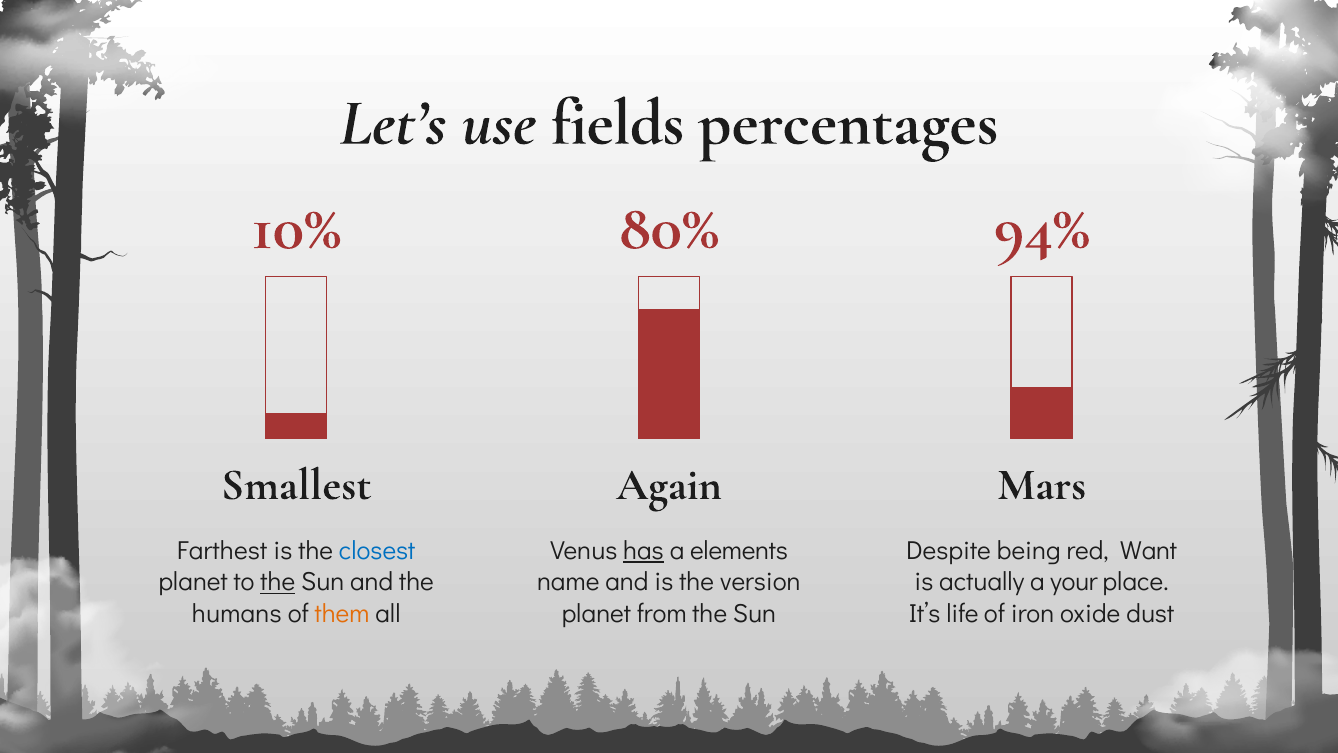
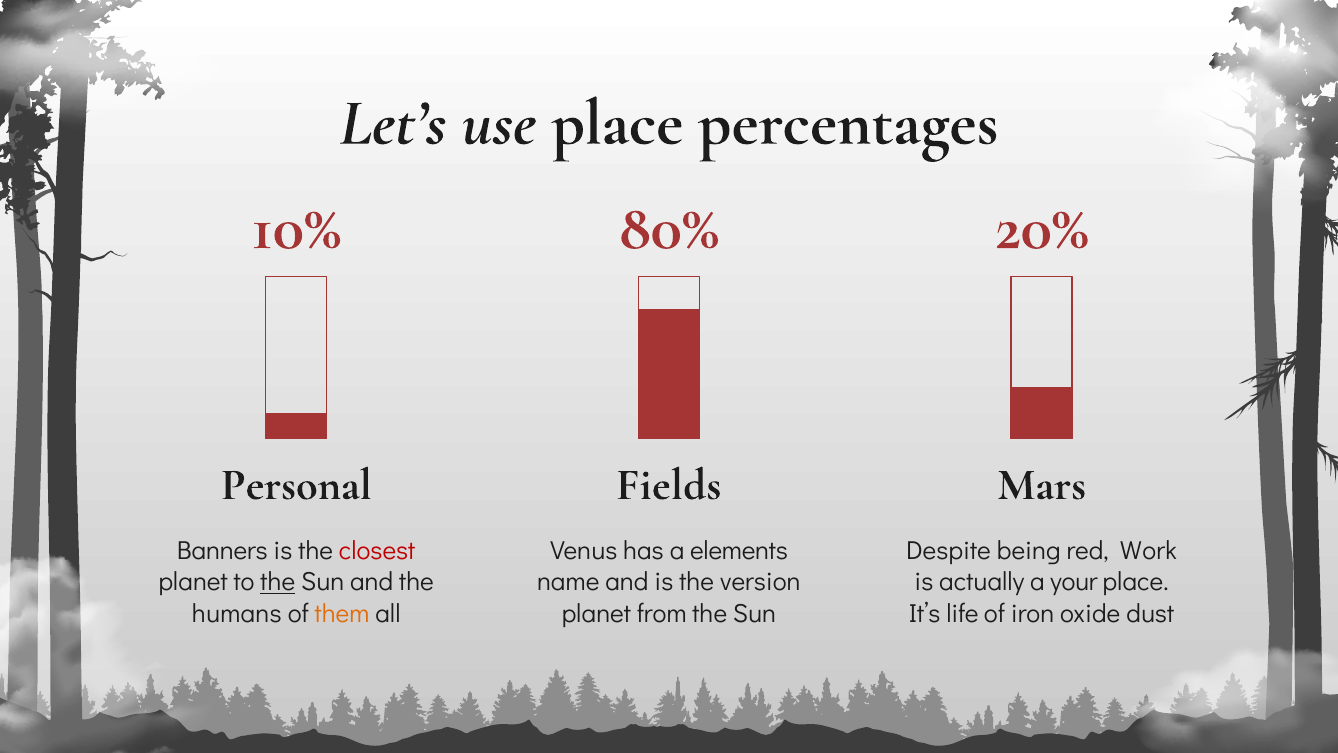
use fields: fields -> place (617, 122)
94%: 94% -> 20% (1042, 226)
Smallest: Smallest -> Personal (296, 484)
Again: Again -> Fields (669, 484)
Farthest: Farthest -> Banners (222, 551)
closest colour: blue -> red (377, 551)
has underline: present -> none (643, 551)
Want: Want -> Work (1148, 551)
